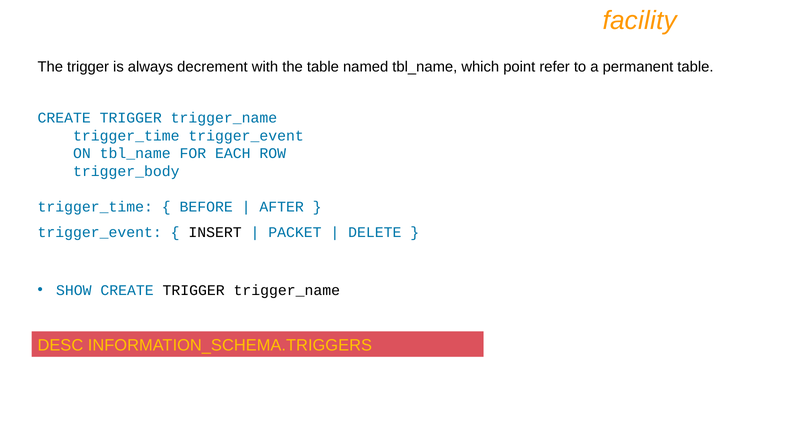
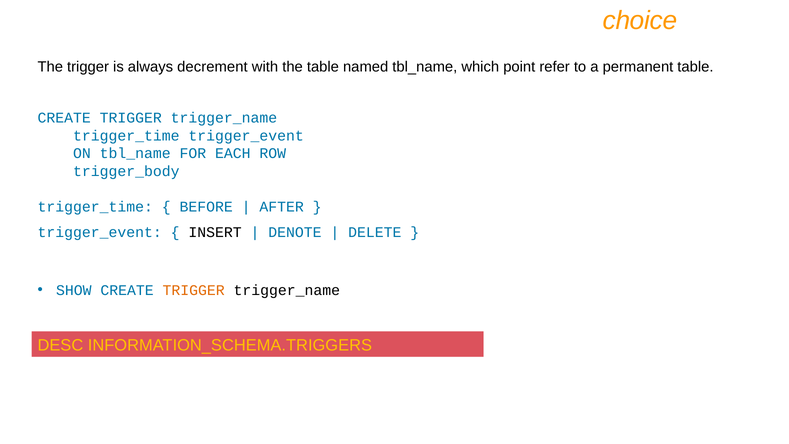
facility: facility -> choice (640, 21)
PACKET: PACKET -> DENOTE (295, 232)
TRIGGER colour: black -> orange (194, 290)
